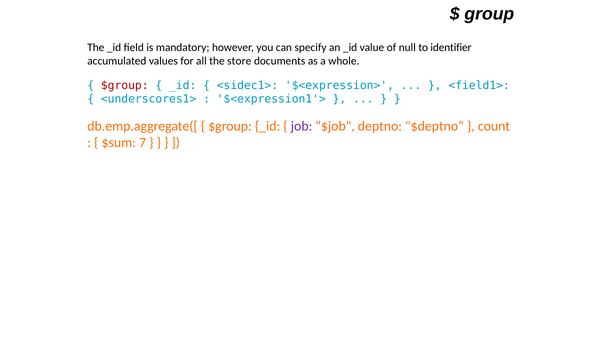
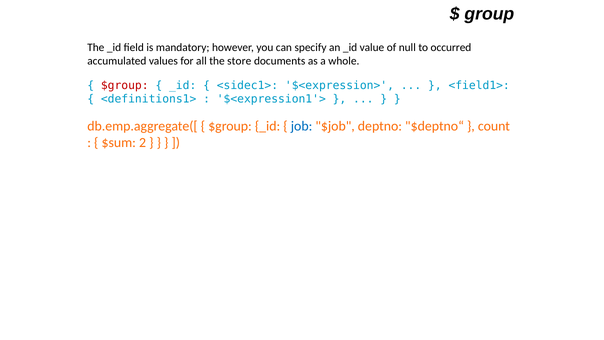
identifier: identifier -> occurred (451, 48)
<underscores1>: <underscores1> -> <definitions1> (149, 99)
job colour: purple -> blue (302, 126)
7: 7 -> 2 (143, 143)
